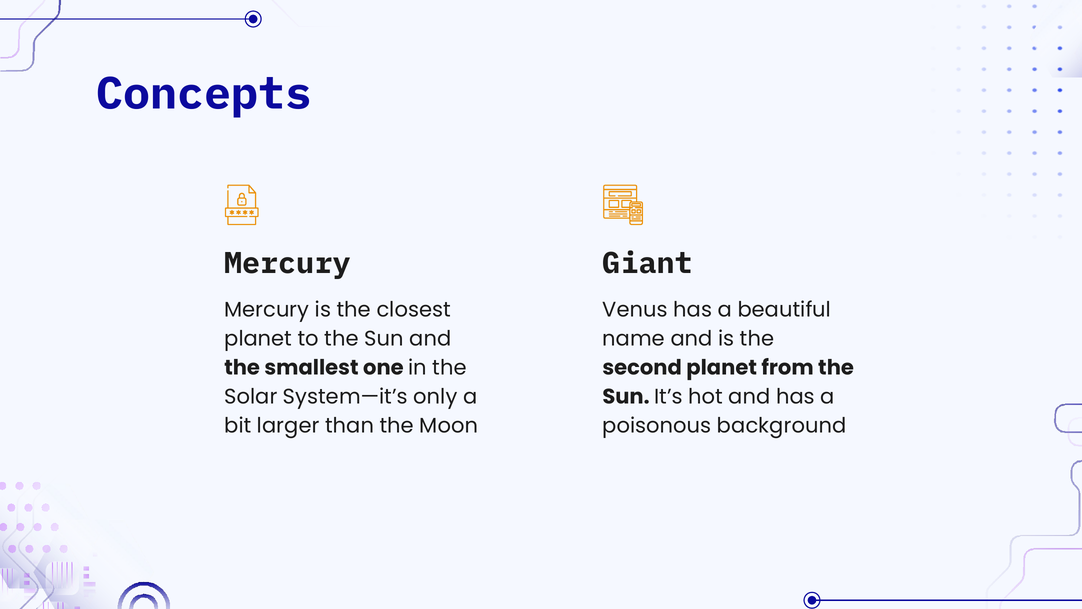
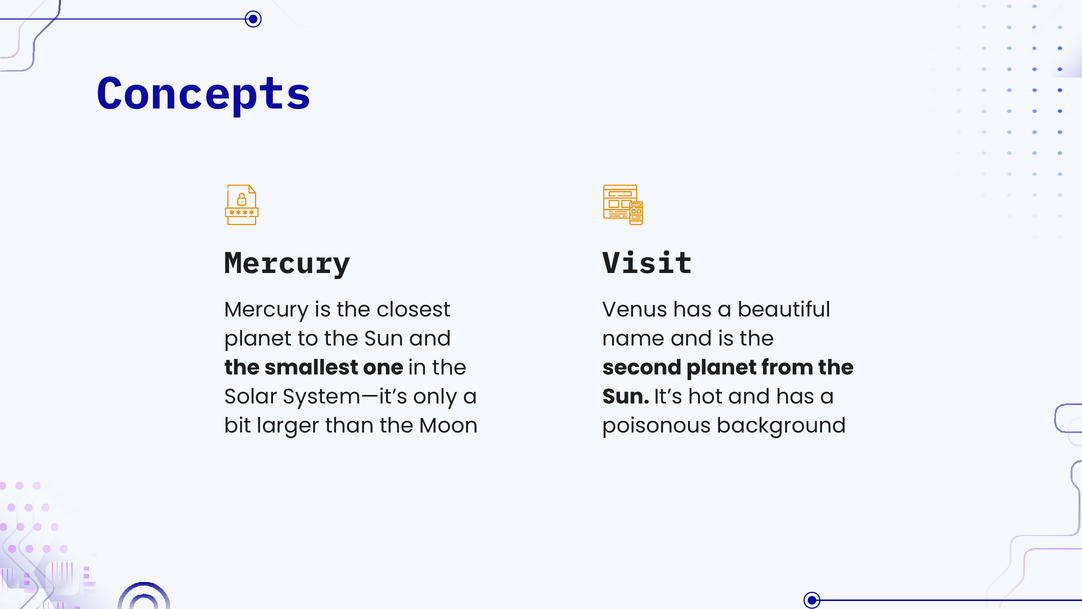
Giant: Giant -> Visit (648, 263)
